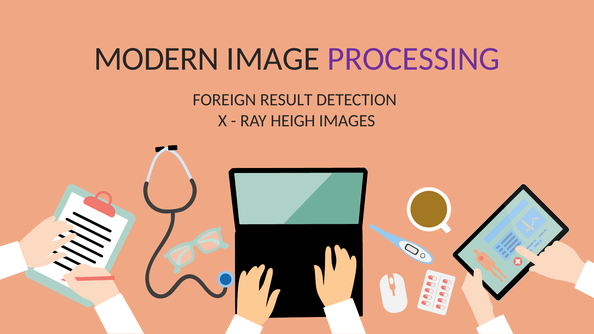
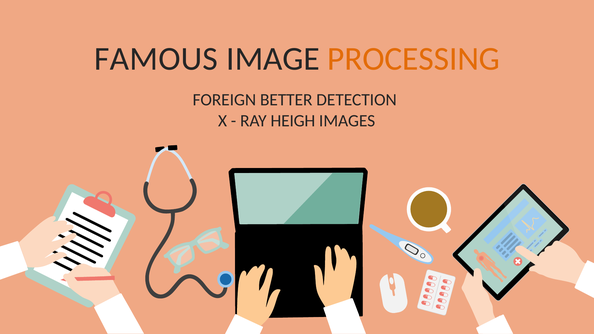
MODERN: MODERN -> FAMOUS (156, 59)
PROCESSING colour: purple -> orange (414, 59)
RESULT: RESULT -> BETTER (286, 100)
